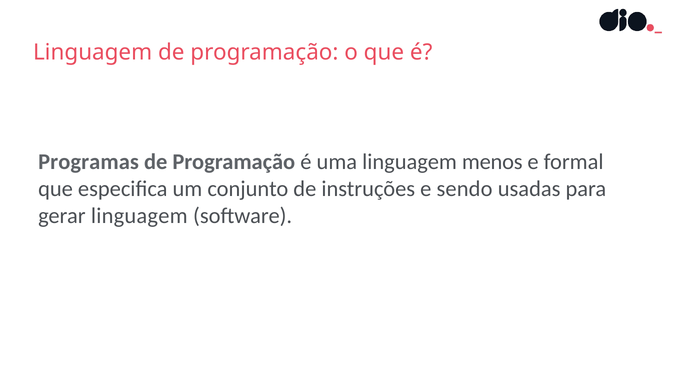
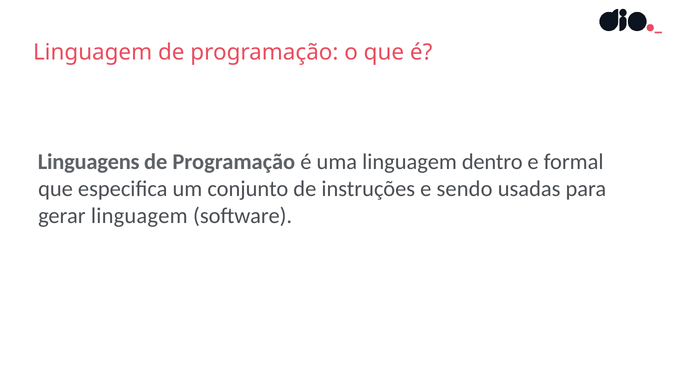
Programas: Programas -> Linguagens (89, 162)
menos: menos -> dentro (492, 162)
